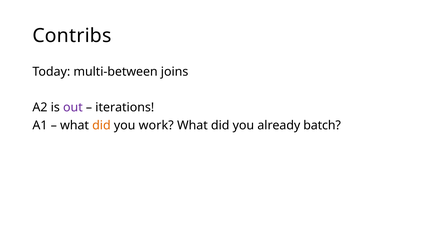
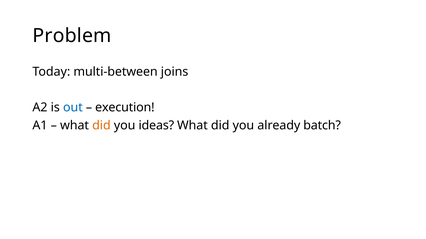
Contribs: Contribs -> Problem (72, 36)
out colour: purple -> blue (73, 108)
iterations: iterations -> execution (125, 108)
work: work -> ideas (156, 126)
